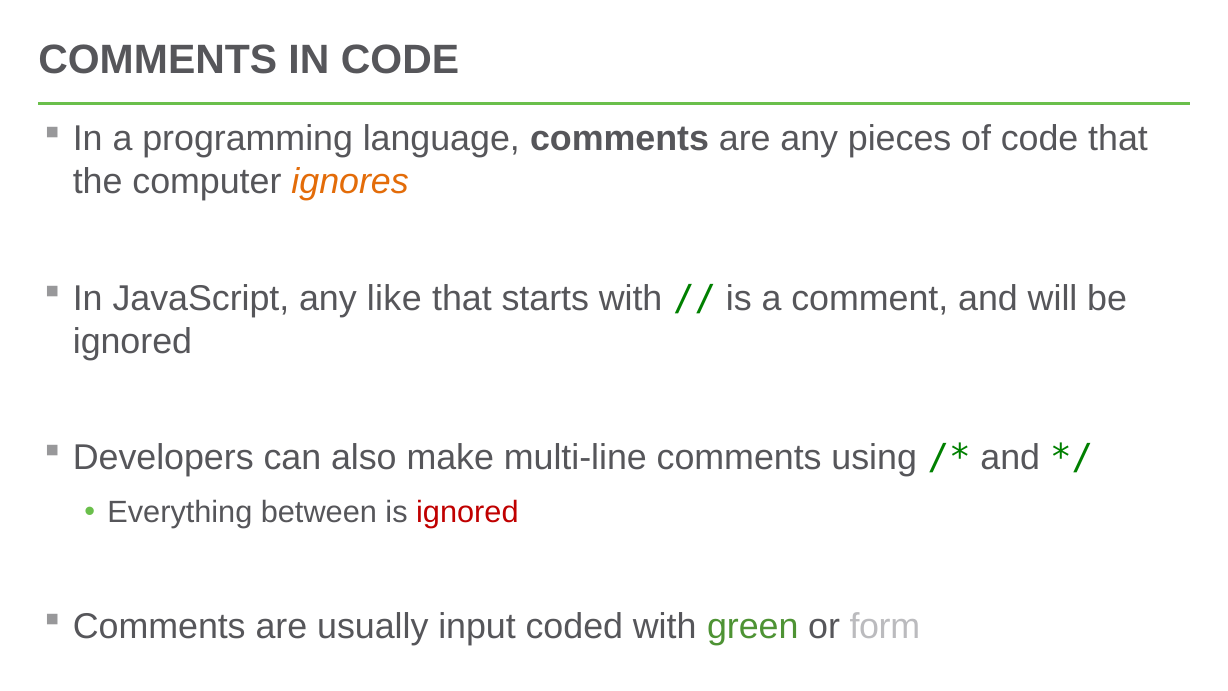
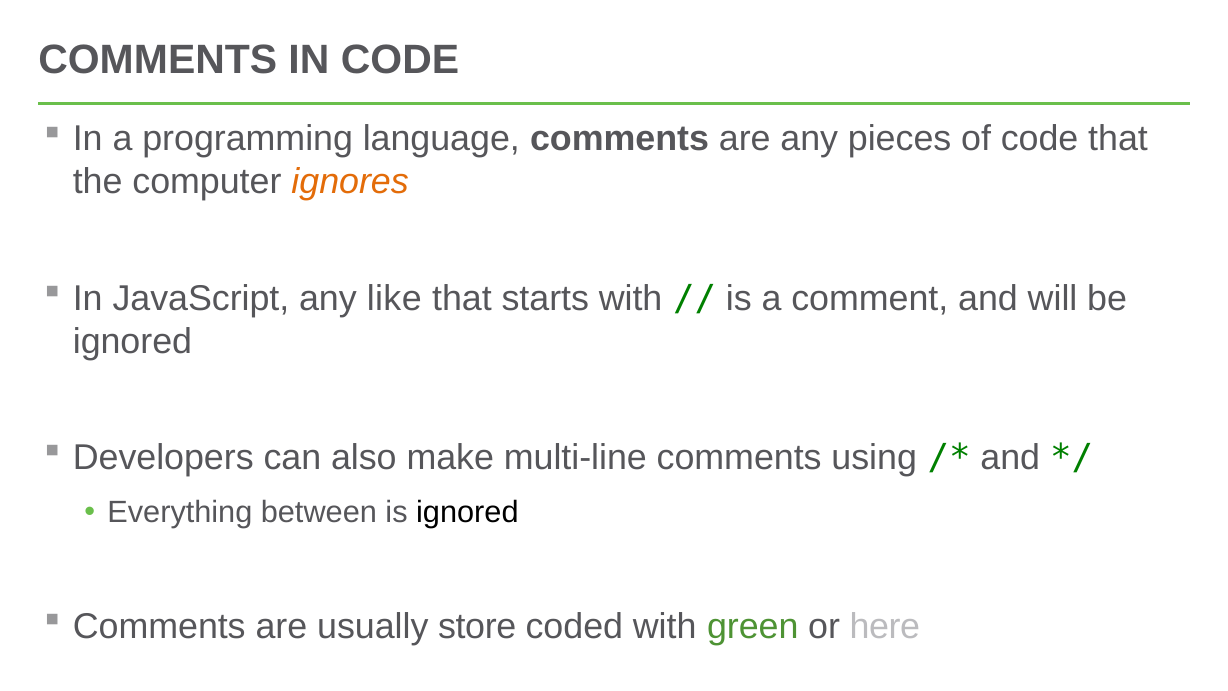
ignored colour: red -> black (467, 513)
input: input -> store (477, 626)
form: form -> here (885, 626)
